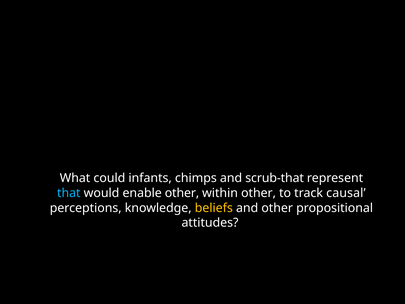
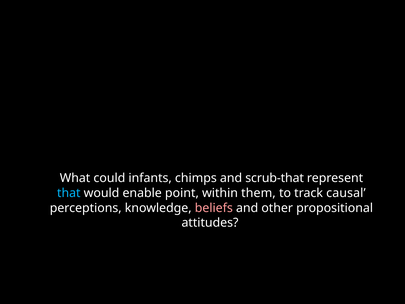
enable other: other -> point (182, 193)
within other: other -> them (258, 193)
beliefs colour: yellow -> pink (214, 208)
